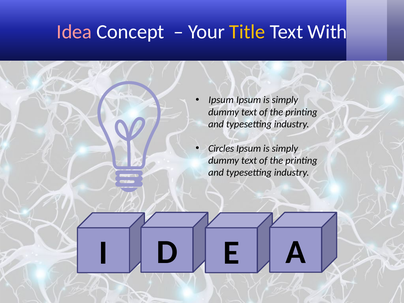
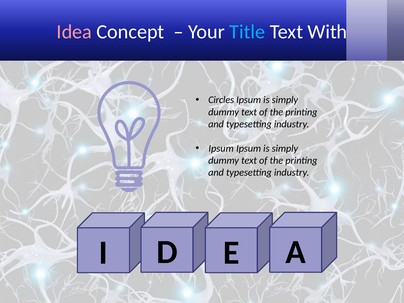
Title colour: yellow -> light blue (247, 32)
Ipsum: Ipsum -> Circles (221, 100)
Circles: Circles -> Ipsum (221, 148)
